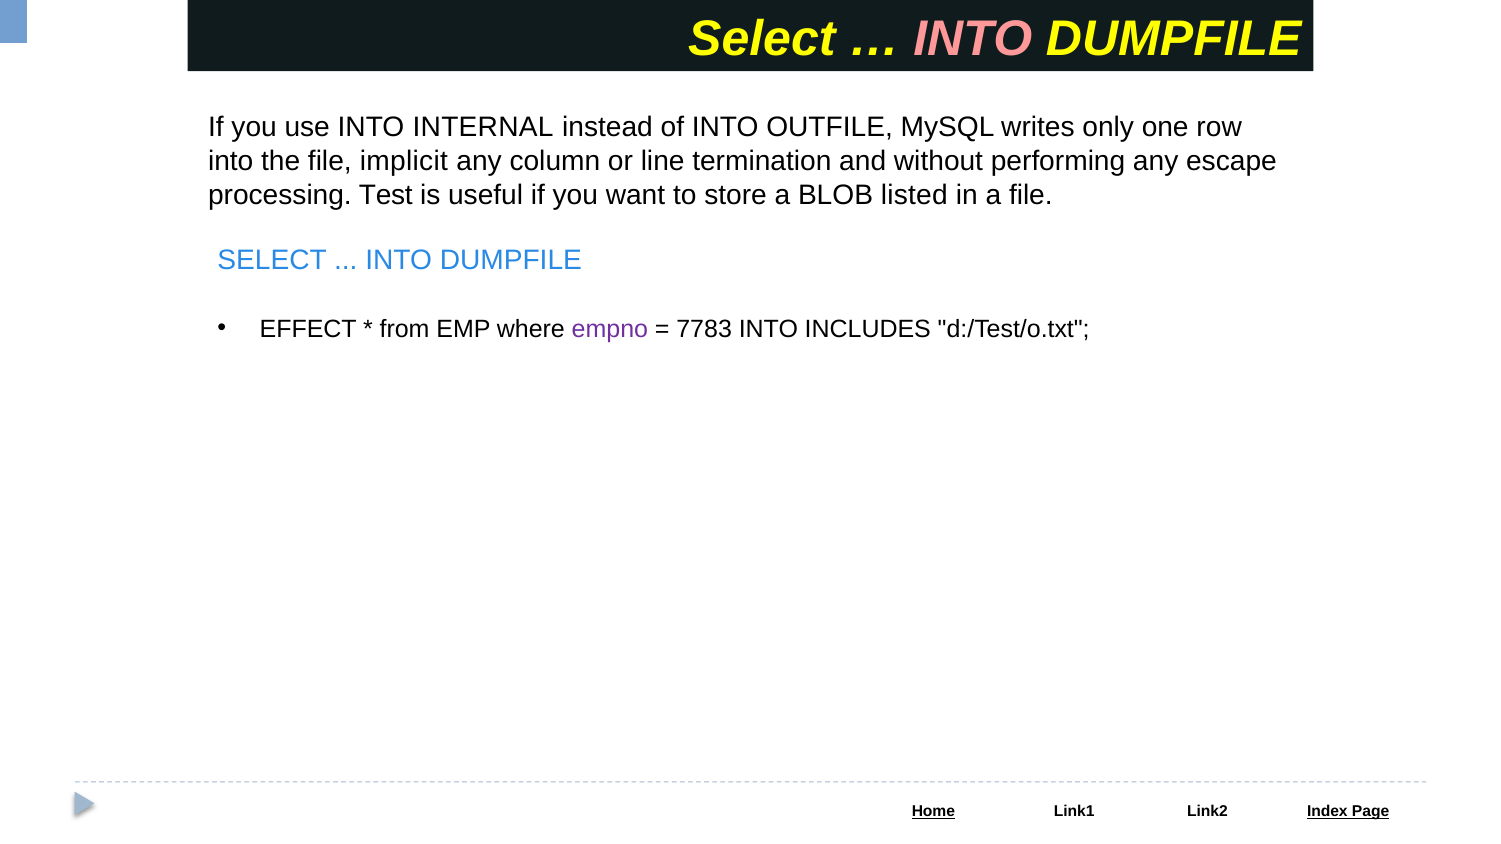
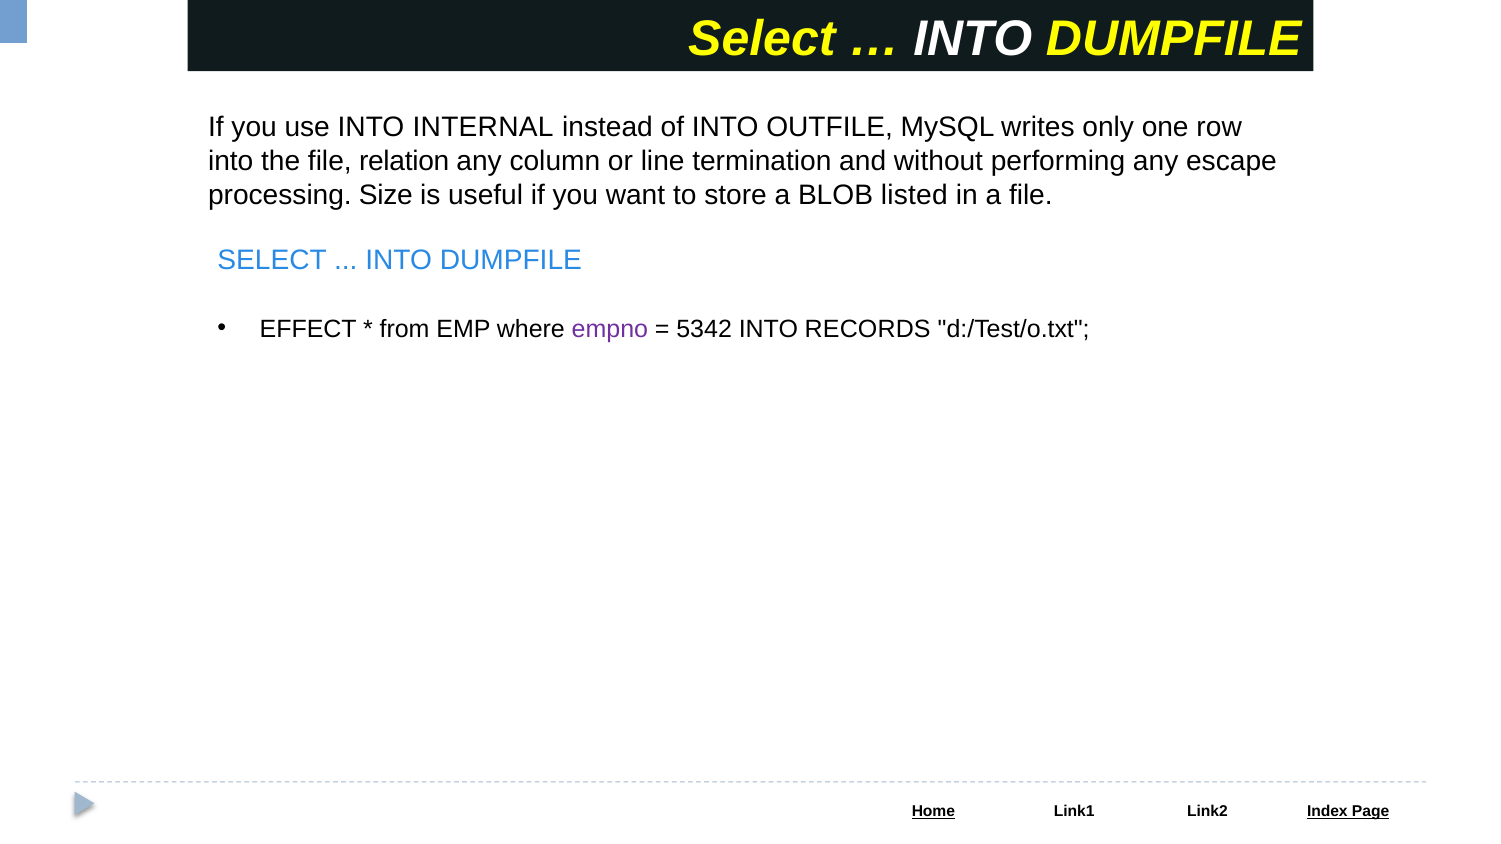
INTO colour: pink -> white (973, 39)
implicit: implicit -> relation (404, 161)
Test: Test -> Size (386, 195)
7783: 7783 -> 5342 (704, 329)
INCLUDES: INCLUDES -> RECORDS (868, 329)
